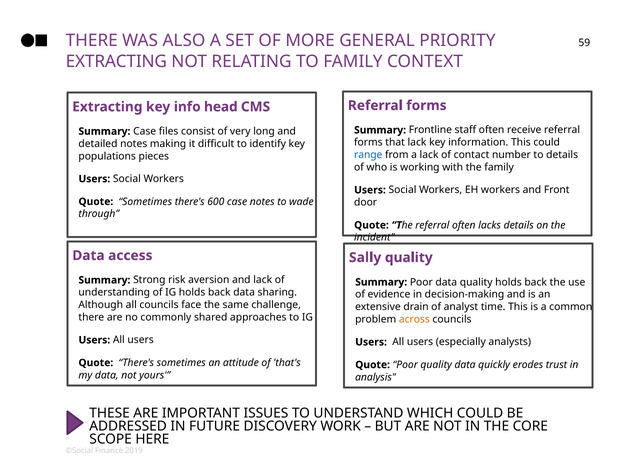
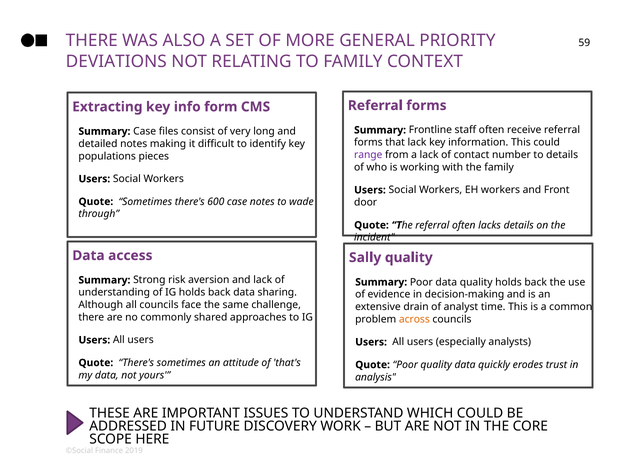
EXTRACTING: EXTRACTING -> DEVIATIONS (116, 61)
head: head -> form (221, 107)
range colour: blue -> purple (368, 155)
